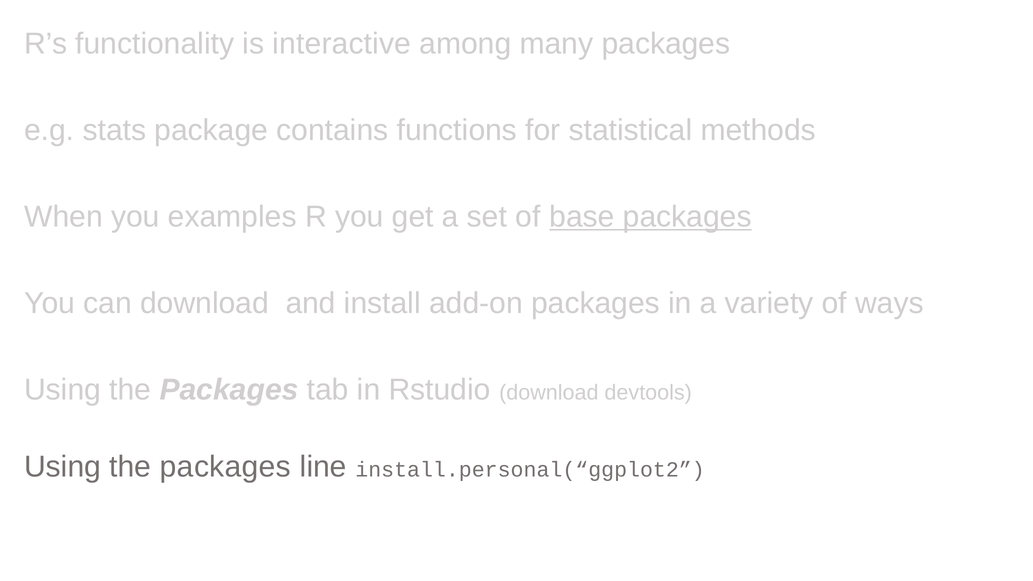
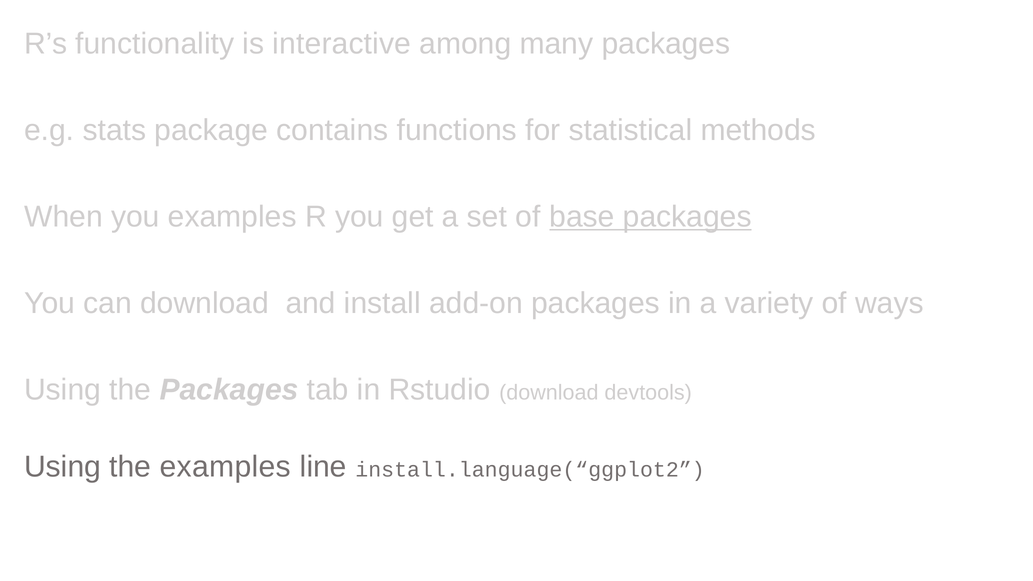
packages: packages -> examples (225, 467)
install.personal(“ggplot2: install.personal(“ggplot2 -> install.language(“ggplot2 (530, 470)
